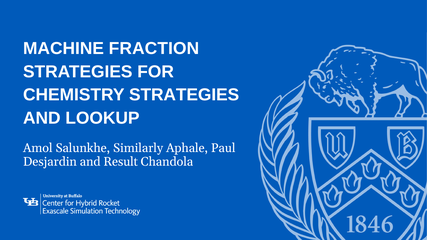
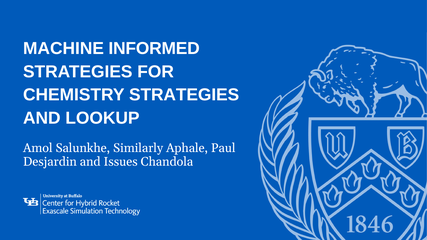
FRACTION: FRACTION -> INFORMED (154, 49)
Result: Result -> Issues (121, 162)
